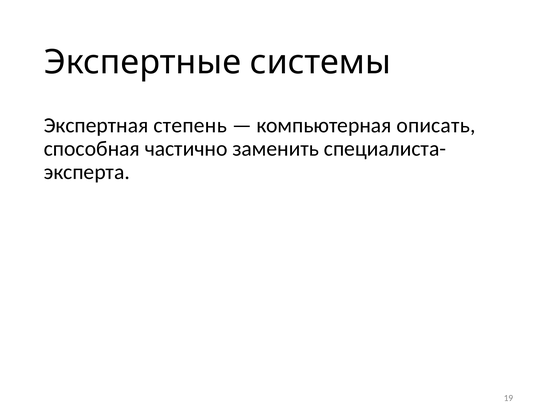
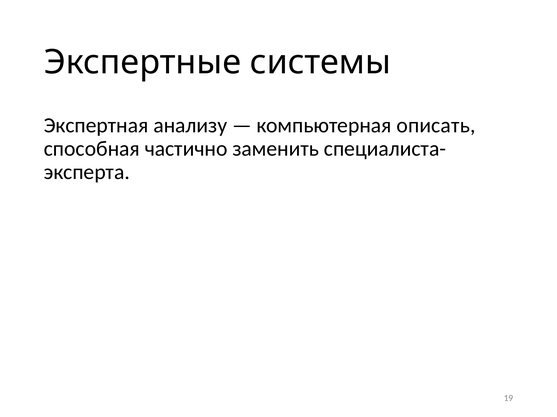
степень: степень -> анализу (190, 126)
